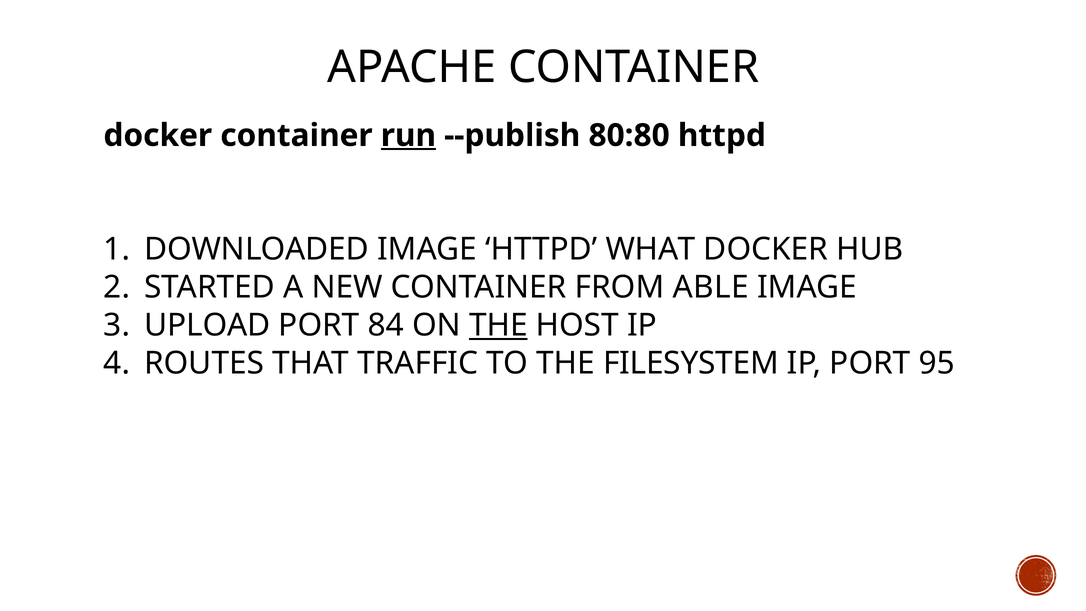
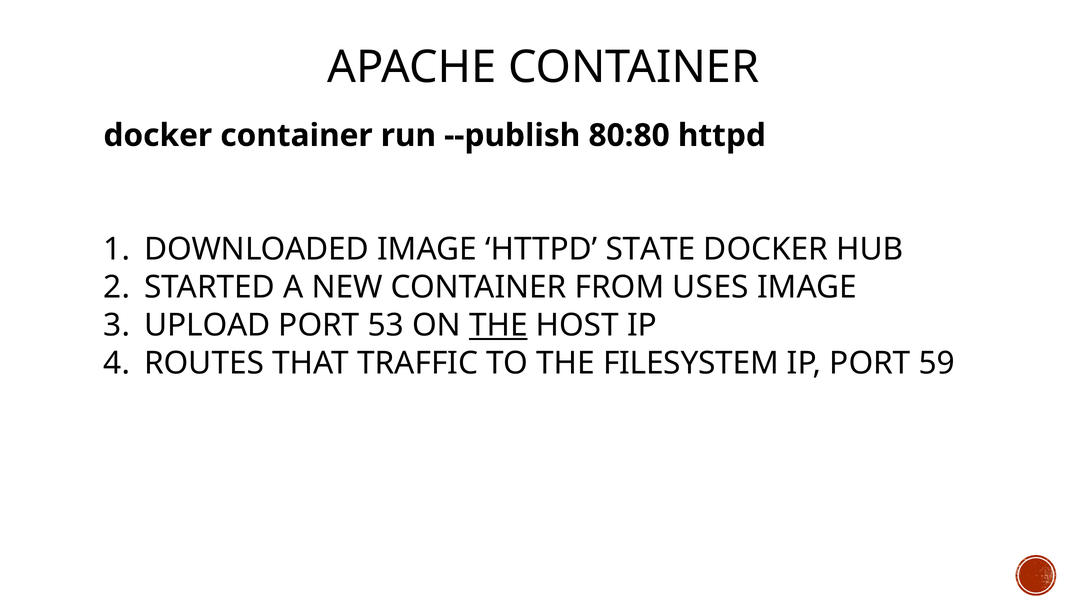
run underline: present -> none (408, 135)
WHAT: WHAT -> STATE (651, 249)
ABLE: ABLE -> USES (711, 287)
84: 84 -> 53 (386, 325)
95: 95 -> 59 (937, 363)
